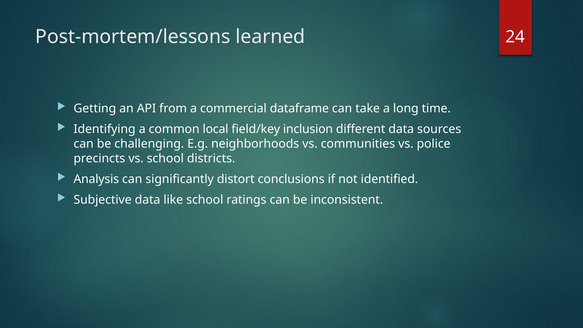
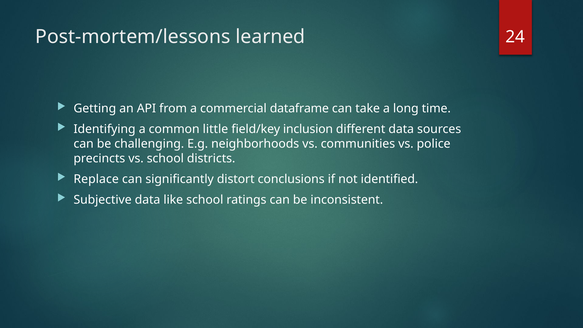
local: local -> little (215, 129)
Analysis: Analysis -> Replace (96, 179)
